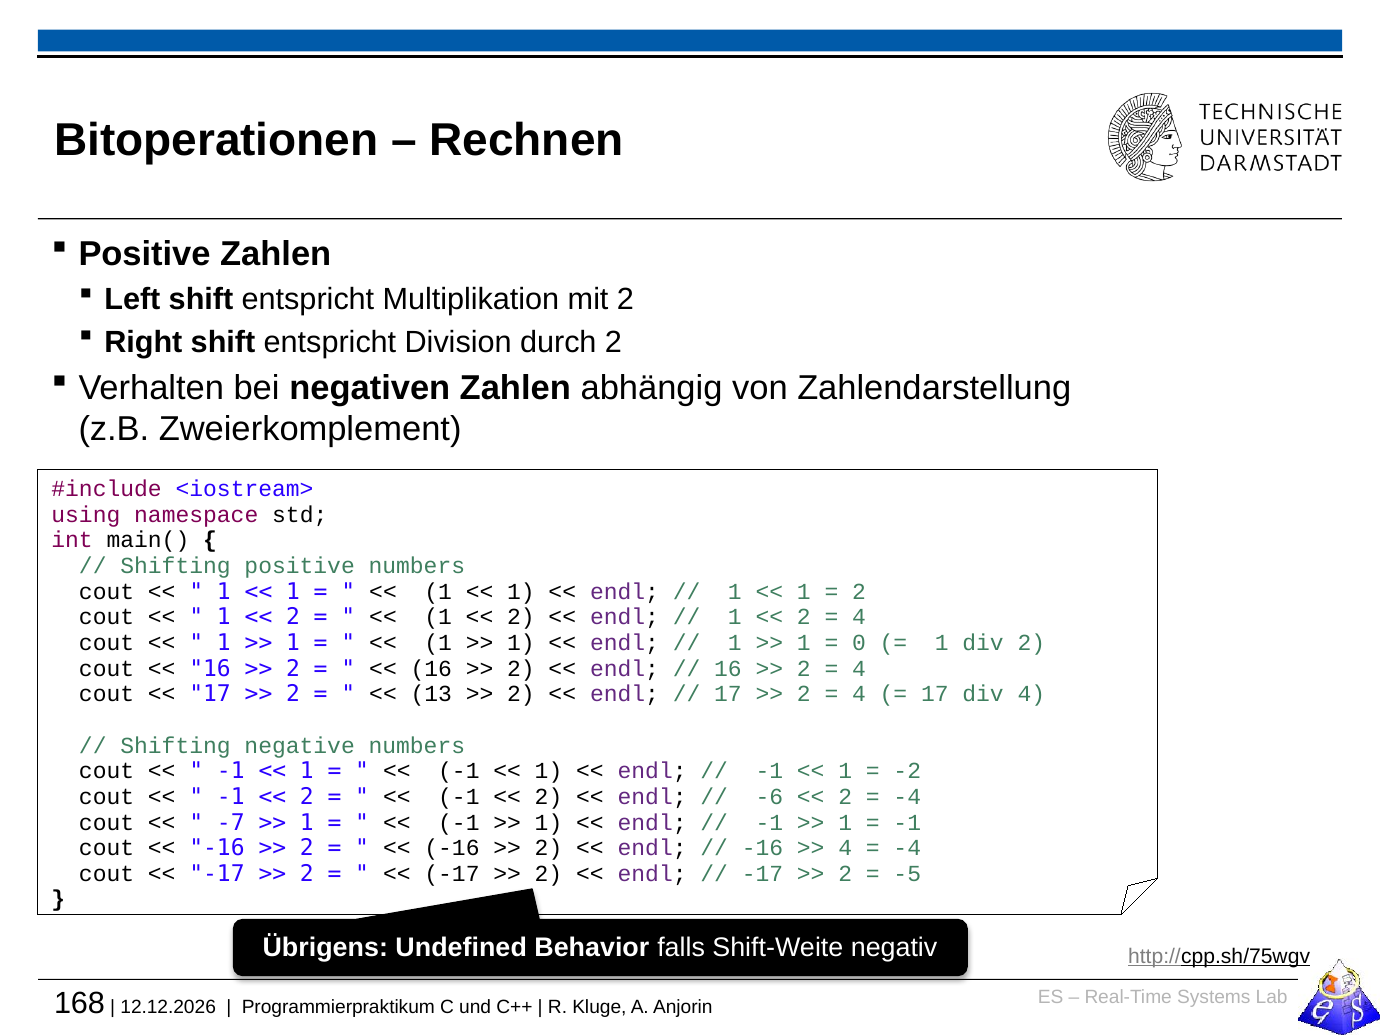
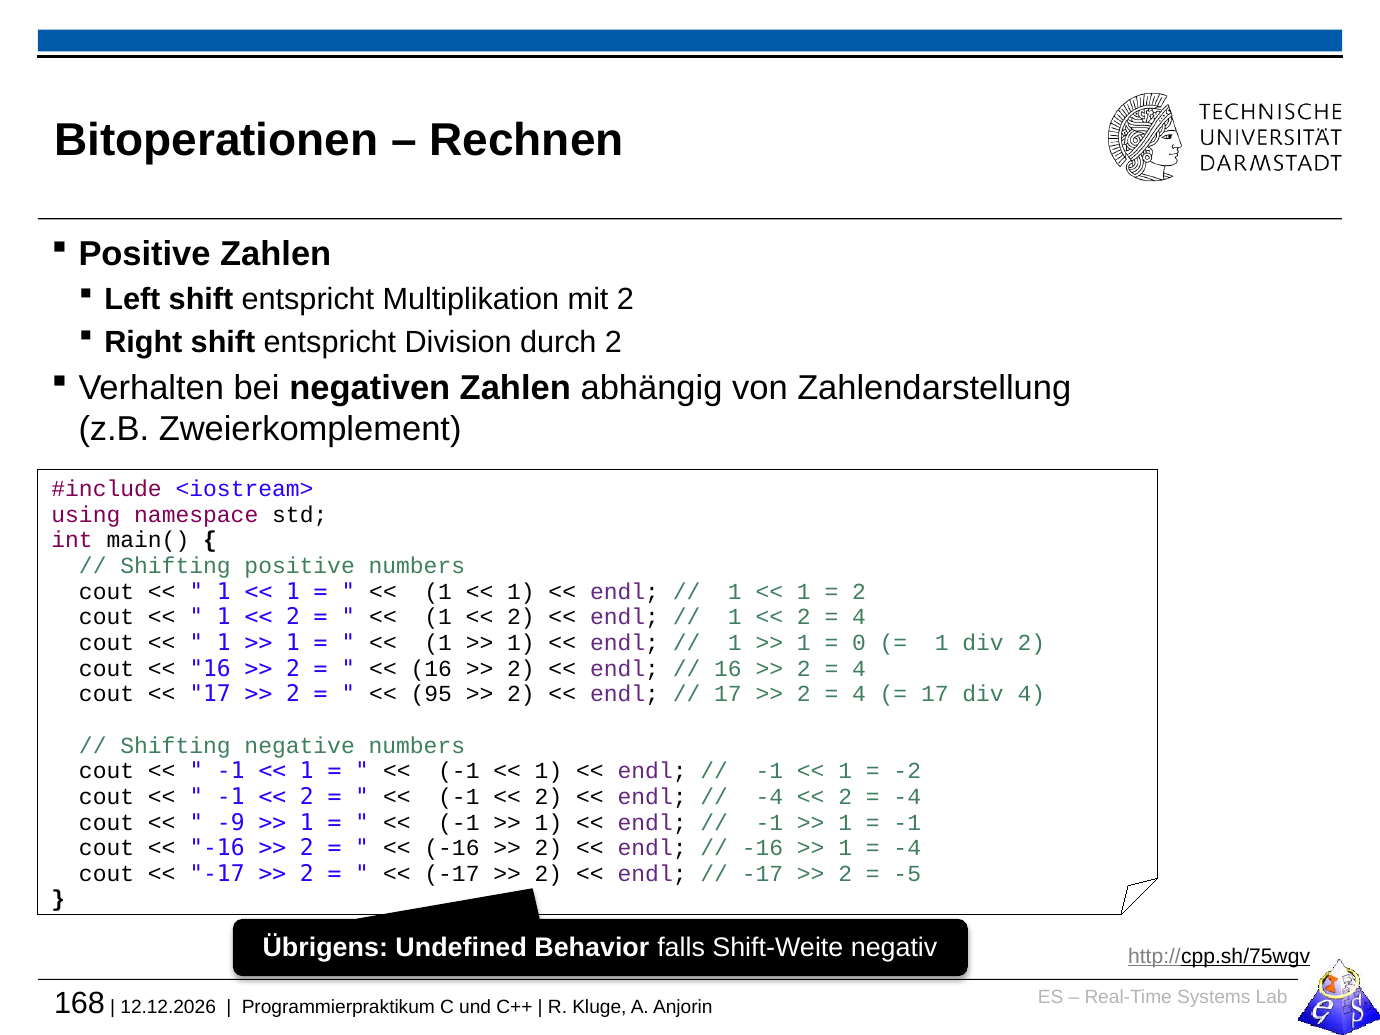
13: 13 -> 95 (431, 694)
-6: -6 -> -4 (769, 797)
-7: -7 -> -9 (231, 822)
4: 4 -> 1 (845, 848)
